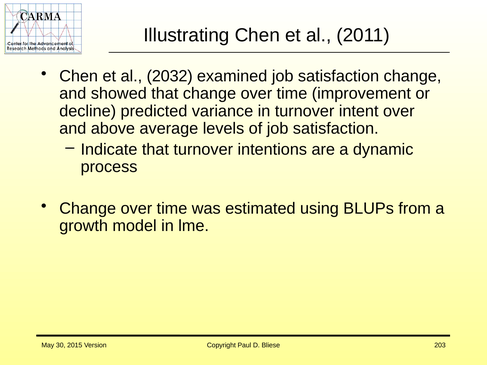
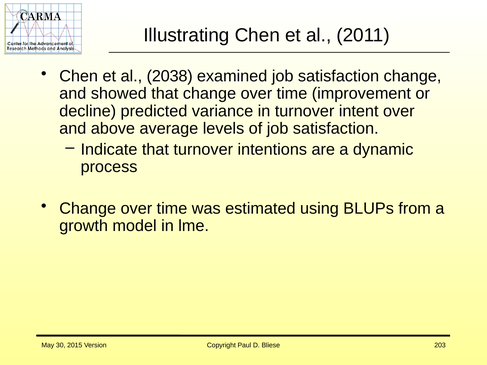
2032: 2032 -> 2038 (170, 76)
